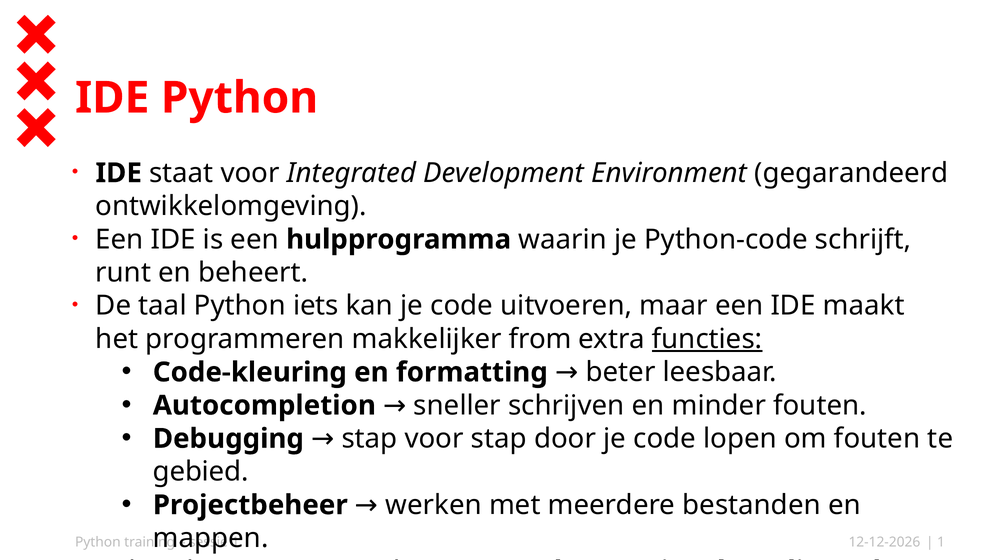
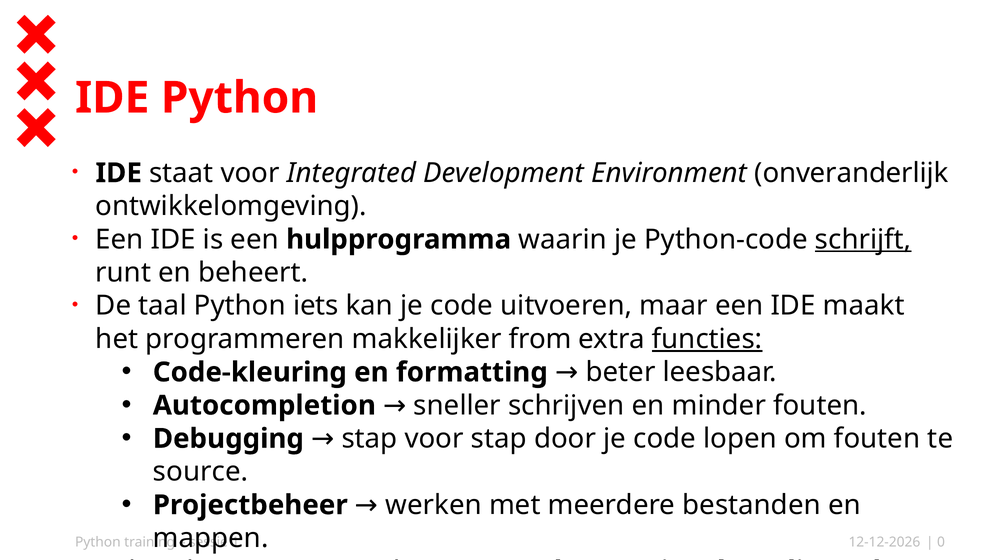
gegarandeerd: gegarandeerd -> onveranderlijk (851, 173)
schrijft underline: none -> present (863, 240)
gebied: gebied -> source (201, 472)
1: 1 -> 0 (941, 542)
